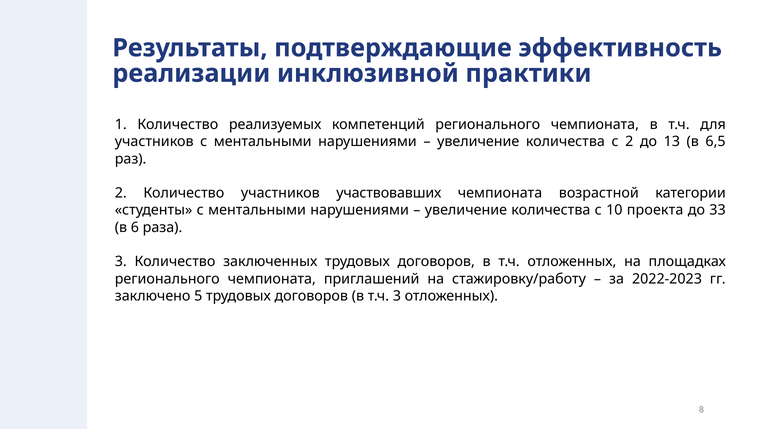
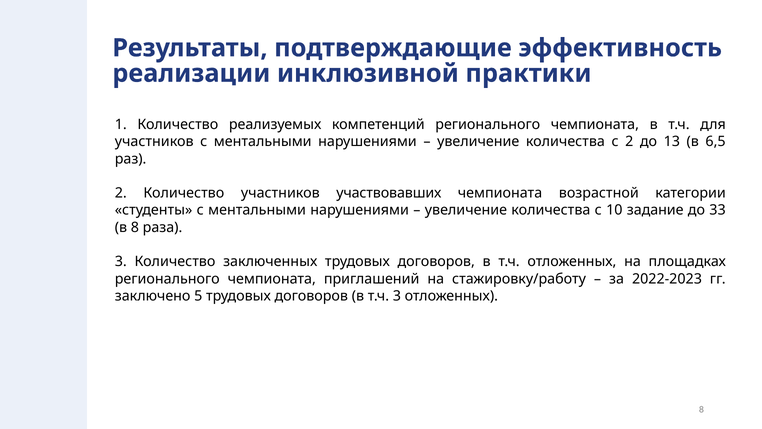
проекта: проекта -> задание (655, 210)
в 6: 6 -> 8 (135, 227)
